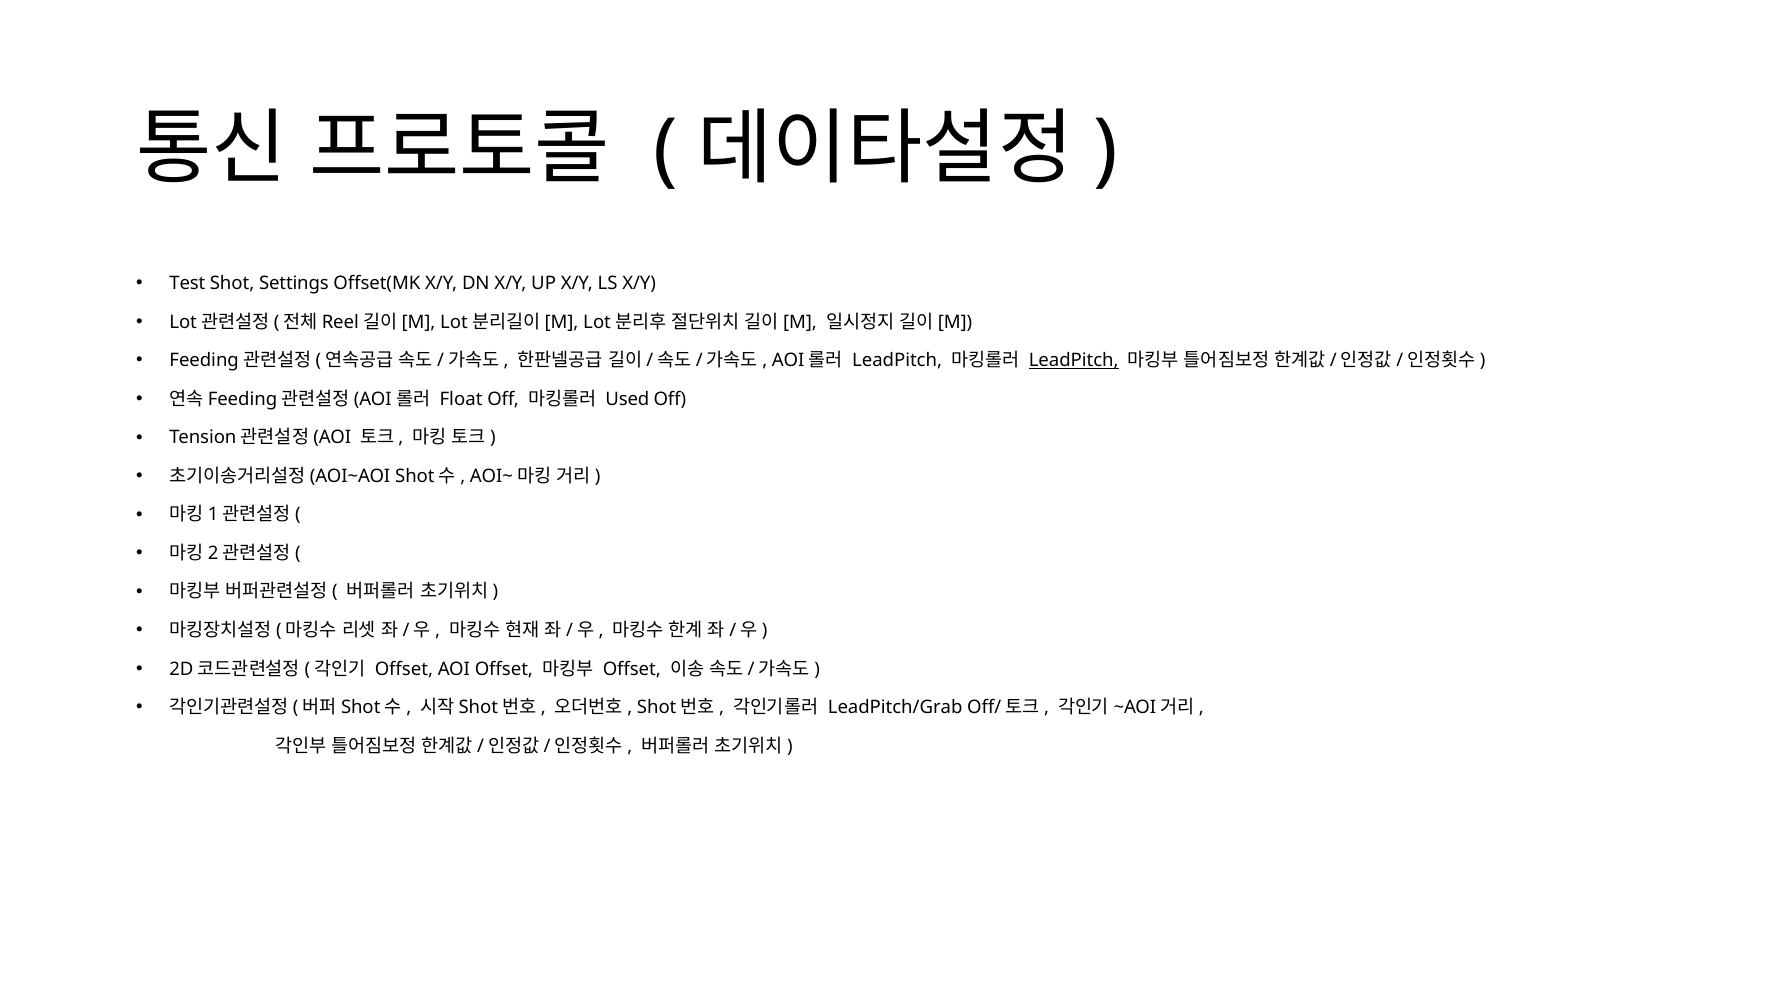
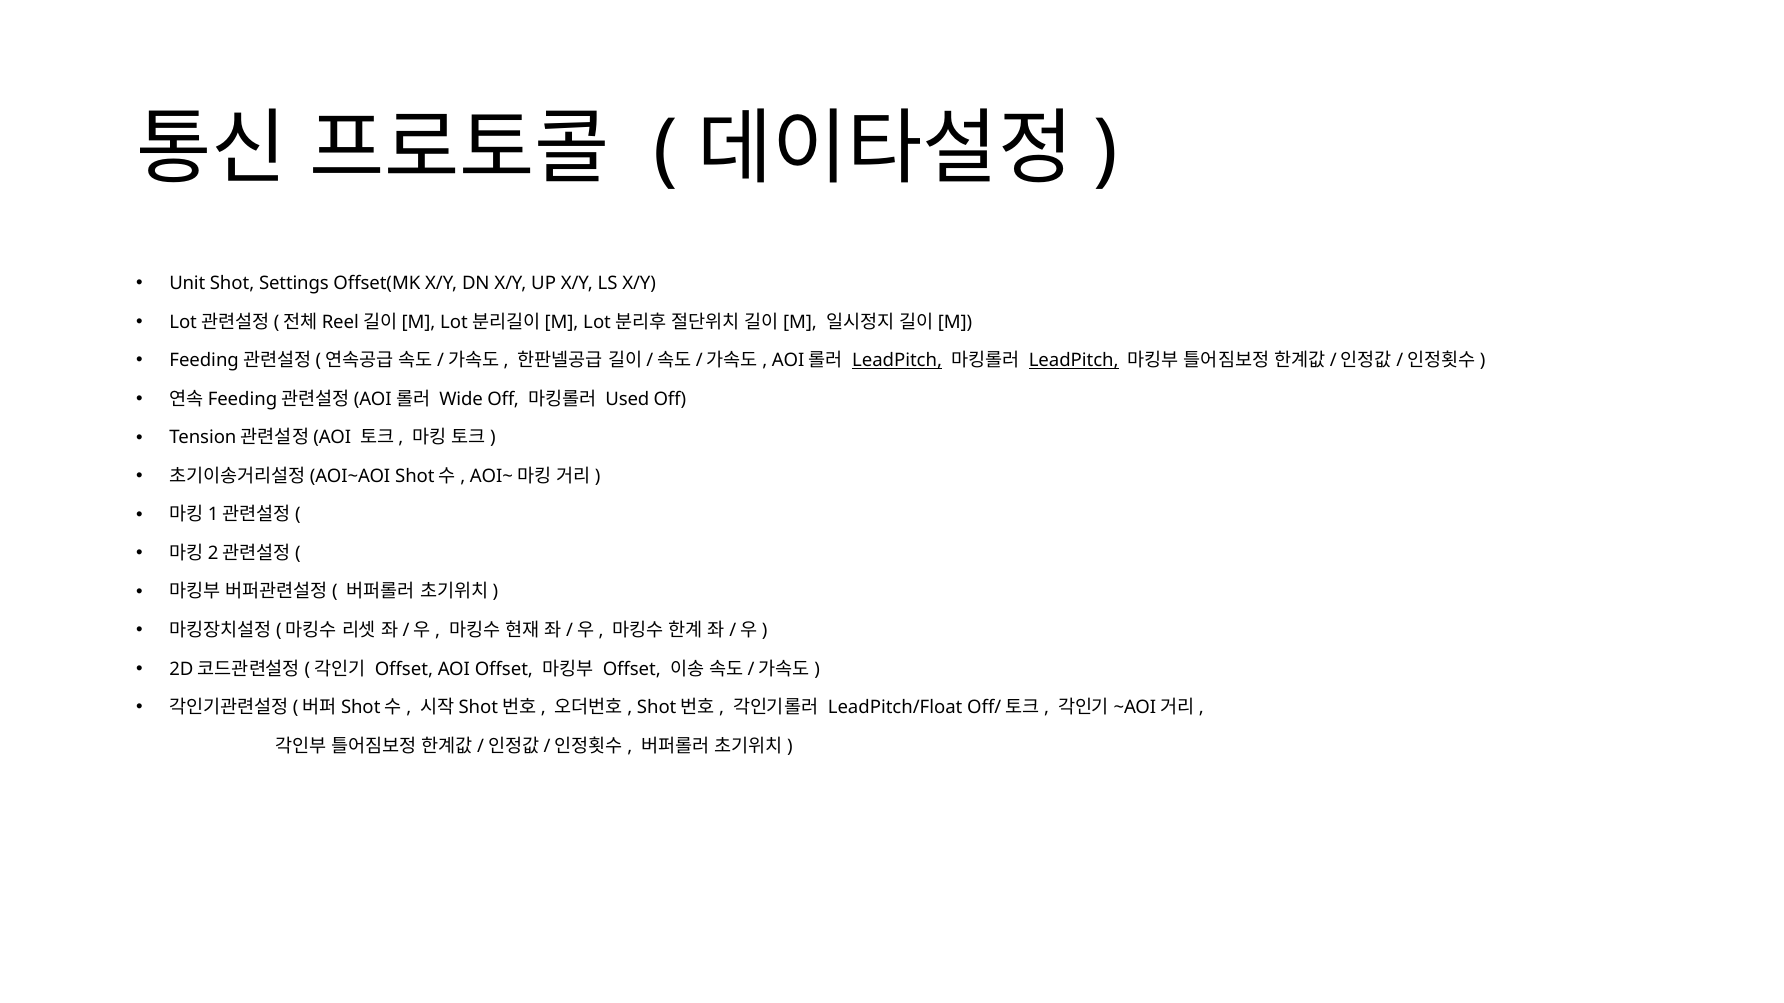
Test: Test -> Unit (187, 284)
LeadPitch underline: none -> present (897, 361)
Float: Float -> Wide (461, 399)
LeadPitch/Grab: LeadPitch/Grab -> LeadPitch/Float (895, 708)
